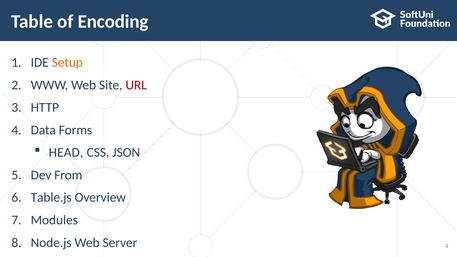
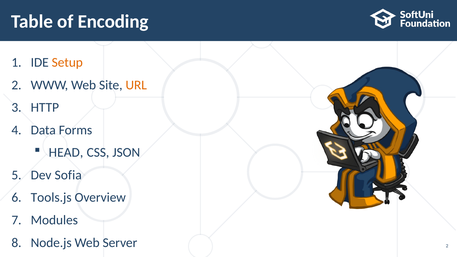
URL colour: red -> orange (136, 85)
From: From -> Sofia (68, 175)
Table.js: Table.js -> Tools.js (51, 198)
